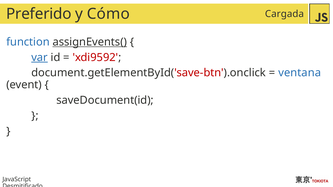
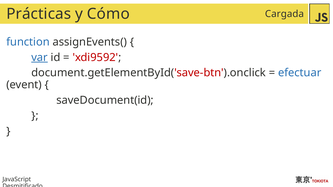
Preferido: Preferido -> Prácticas (39, 14)
assignEvents( underline: present -> none (90, 42)
ventana: ventana -> efectuar (300, 73)
